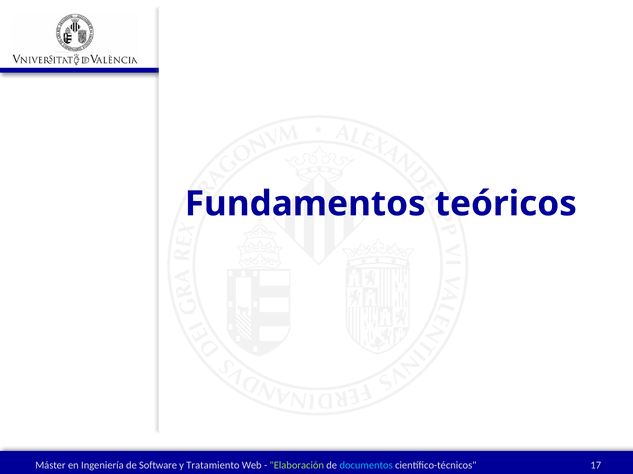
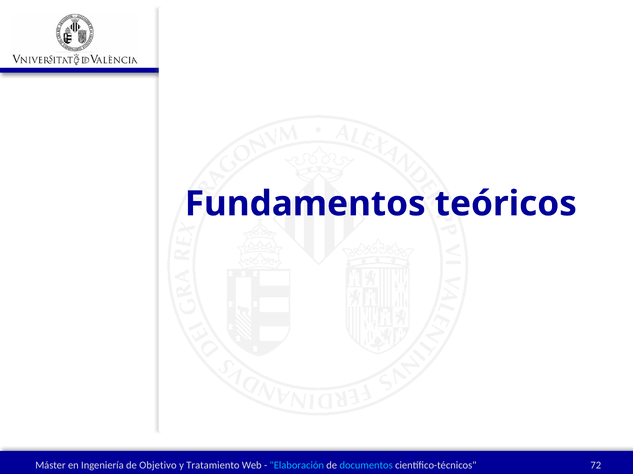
Software: Software -> Objetivo (158, 466)
Elaboración colour: light green -> light blue (297, 466)
17: 17 -> 72 (596, 466)
